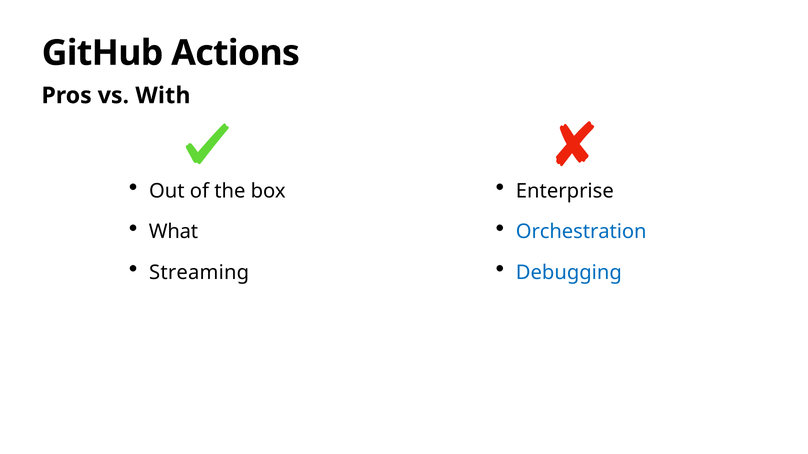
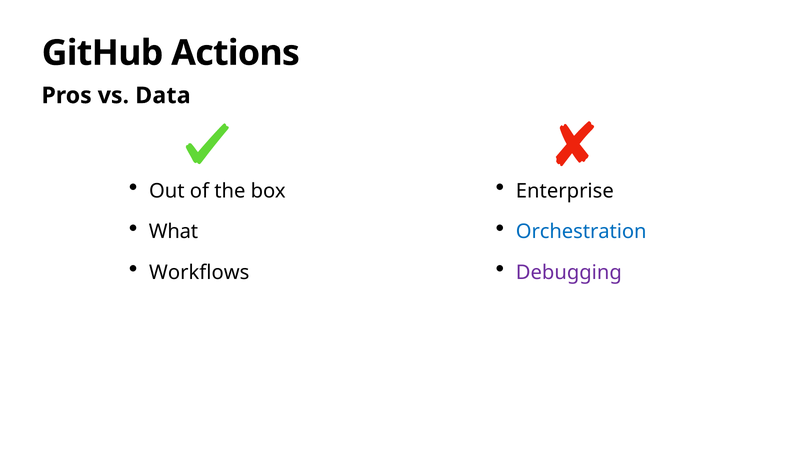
With: With -> Data (163, 96)
Streaming: Streaming -> Workflows (199, 273)
Debugging colour: blue -> purple (569, 273)
